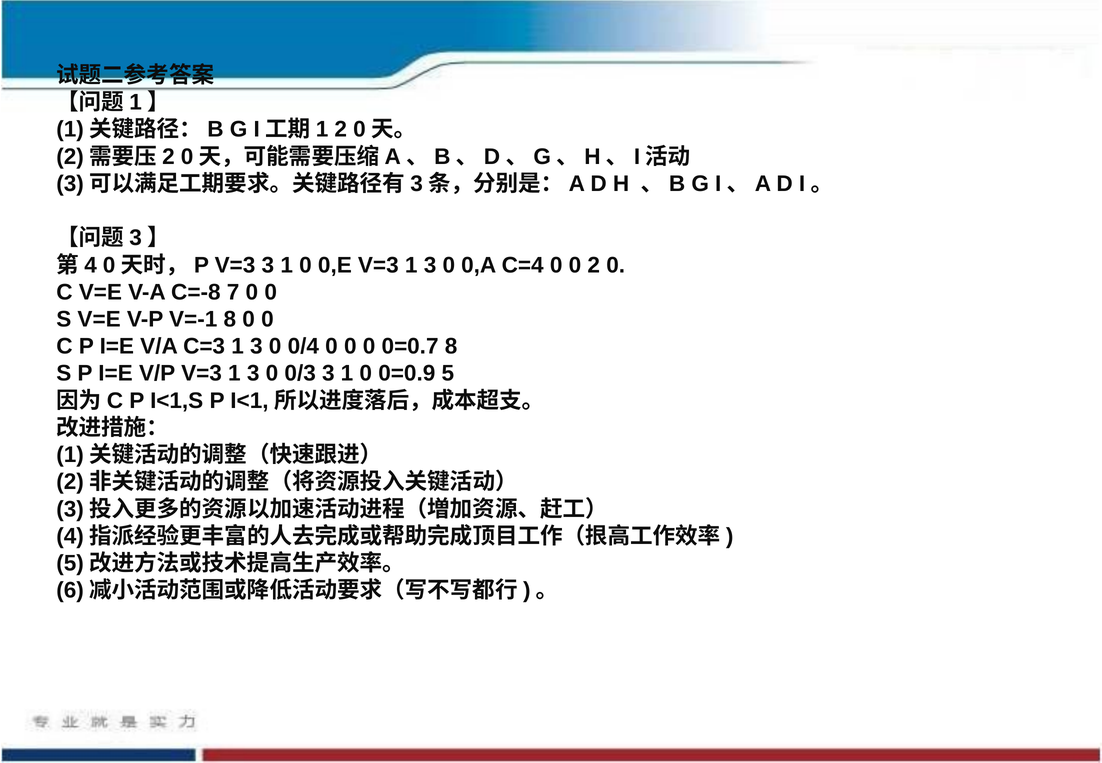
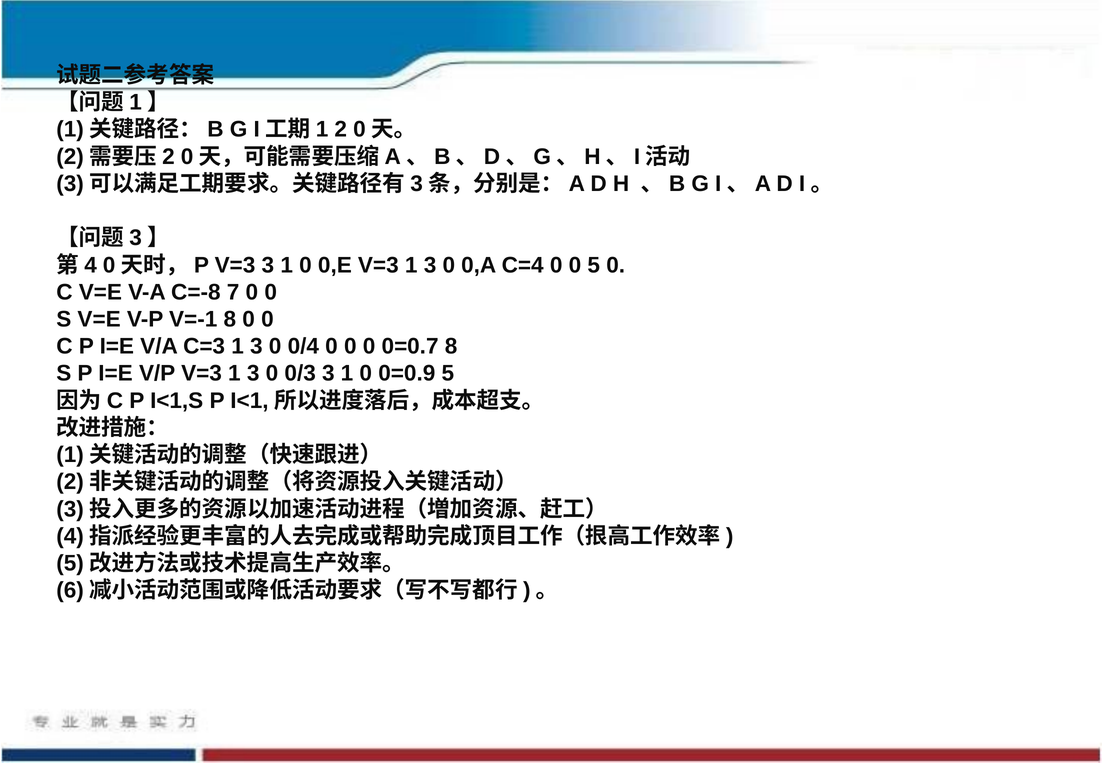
0 2: 2 -> 5 (594, 265)
